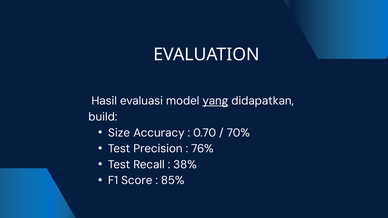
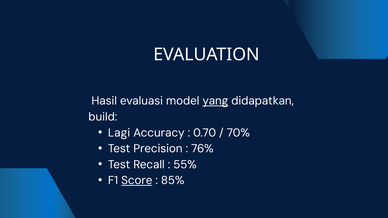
Size: Size -> Lagi (119, 133)
38%: 38% -> 55% (185, 165)
Score underline: none -> present (137, 181)
